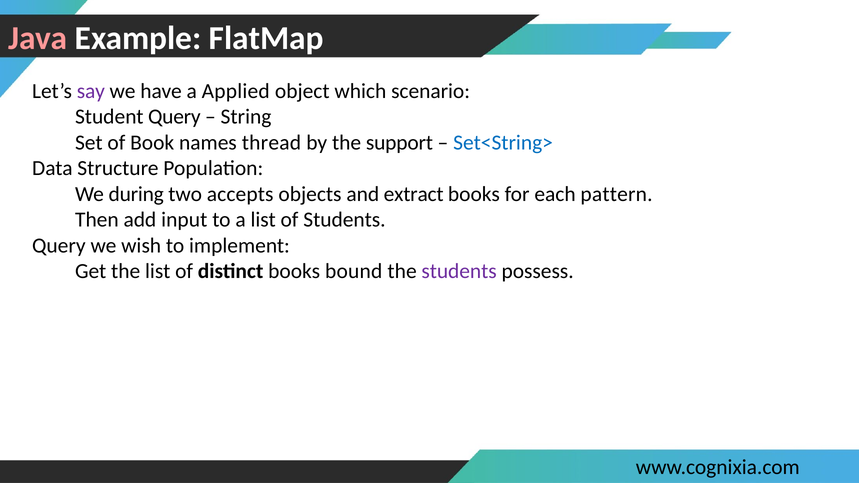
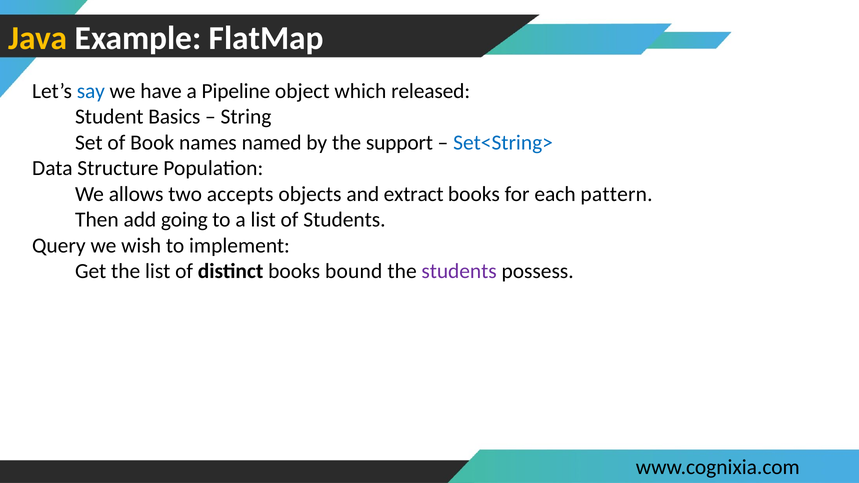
Java colour: pink -> yellow (38, 38)
say colour: purple -> blue (91, 91)
Applied: Applied -> Pipeline (236, 91)
scenario: scenario -> released (431, 91)
Student Query: Query -> Basics (174, 117)
thread: thread -> named (272, 143)
during: during -> allows (136, 194)
input: input -> going (184, 220)
